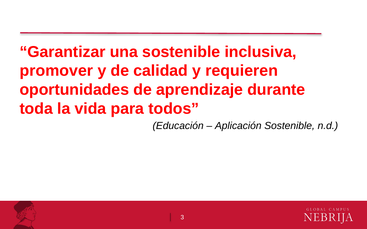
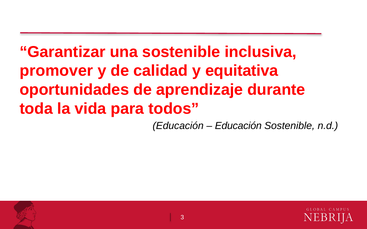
requieren: requieren -> equitativa (242, 71)
Aplicación: Aplicación -> Educación (238, 126)
